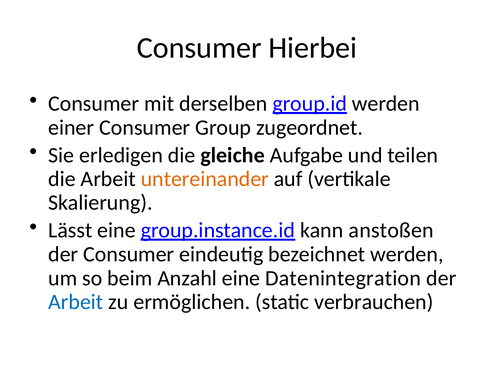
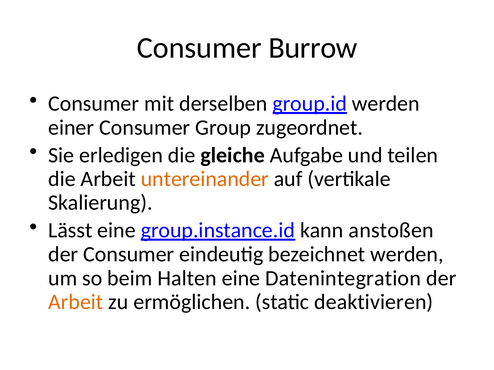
Hierbei: Hierbei -> Burrow (313, 48)
Anzahl: Anzahl -> Halten (187, 278)
Arbeit colour: blue -> orange (76, 302)
verbrauchen: verbrauchen -> deaktivieren (374, 302)
